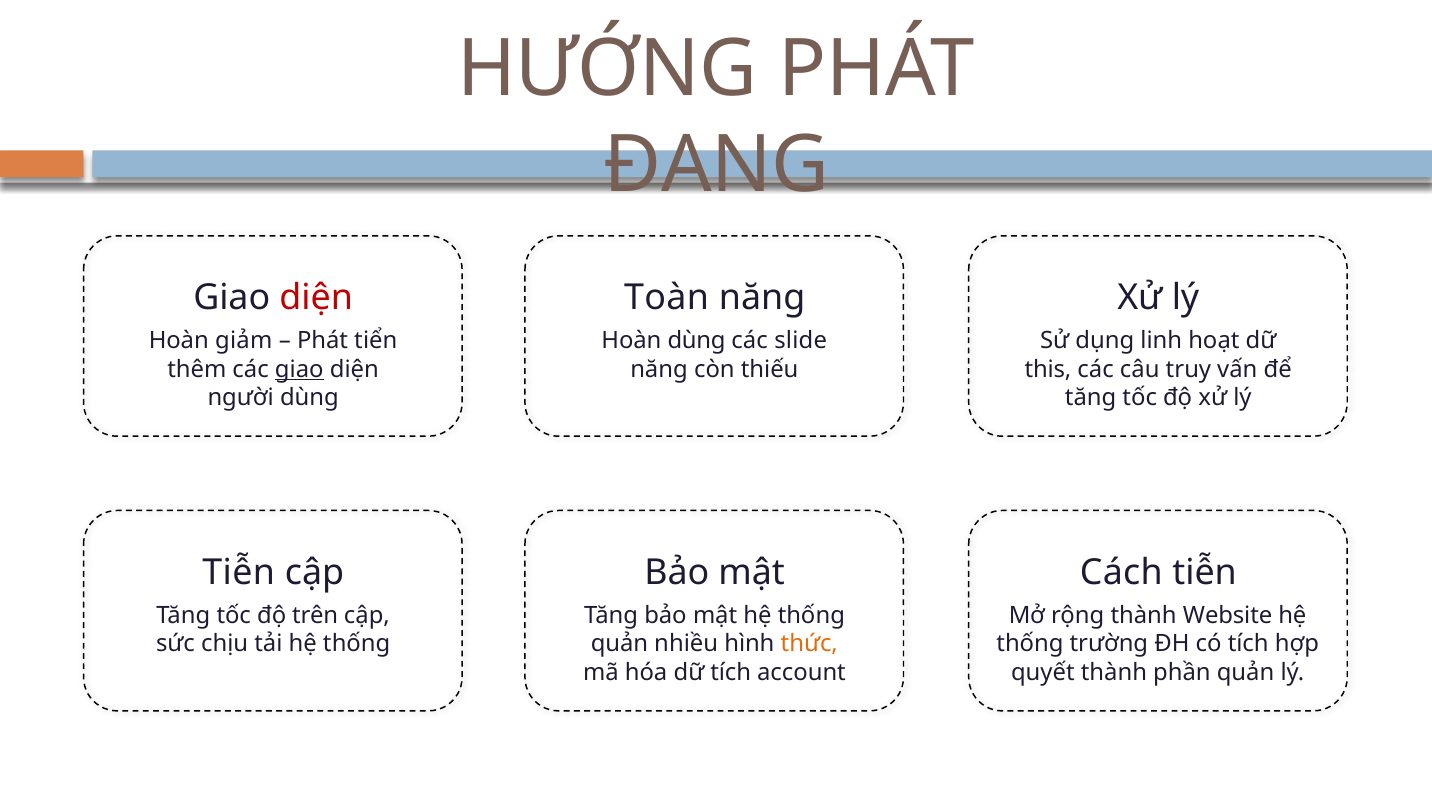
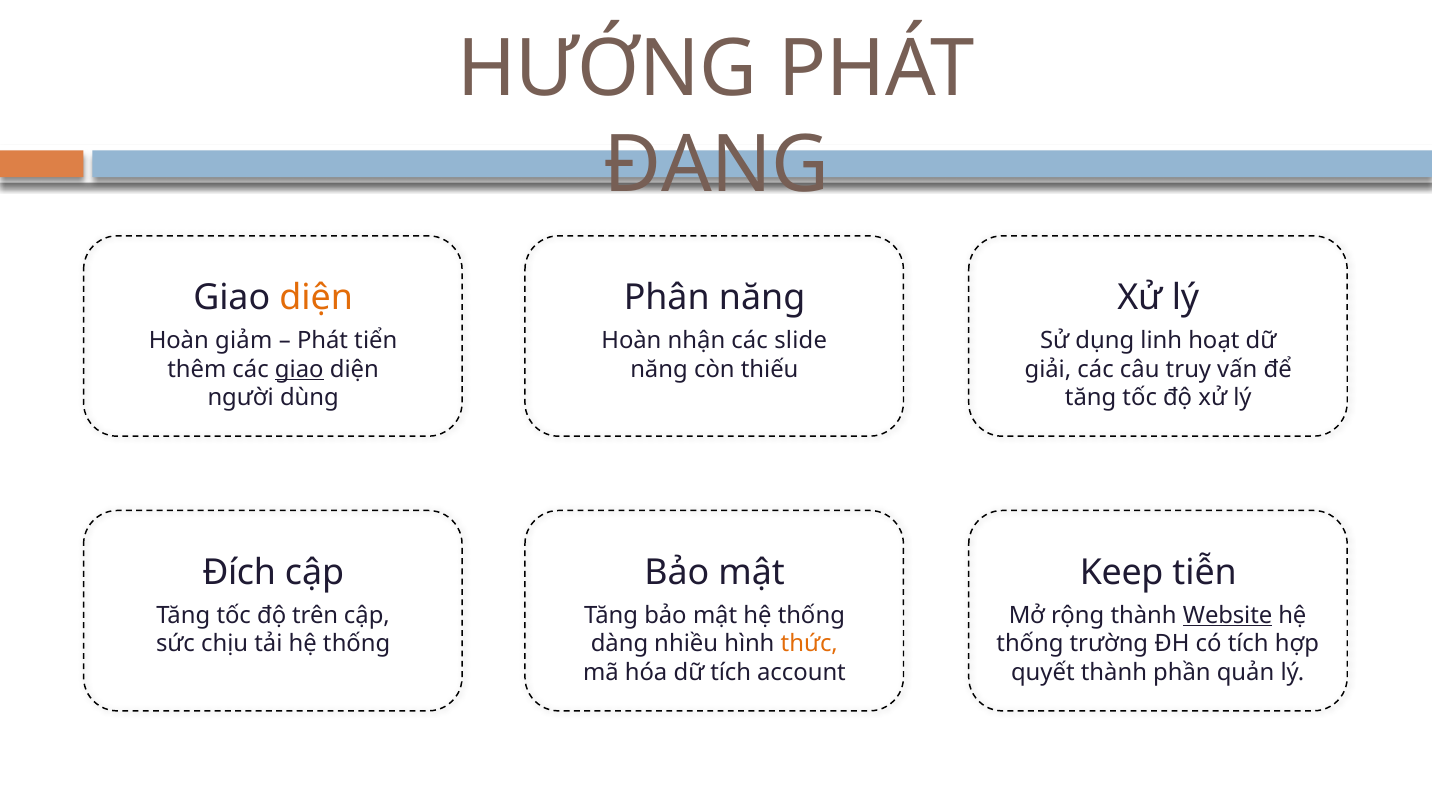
diện colour: red -> orange (316, 298)
Toàn: Toàn -> Phân (667, 298)
Hoàn dùng: dùng -> nhận (696, 340)
this: this -> giải (1048, 369)
Tiễn: Tiễn -> Đích (239, 572)
Cách: Cách -> Keep (1122, 572)
Website underline: none -> present (1228, 615)
quản: quản -> dàng (620, 644)
